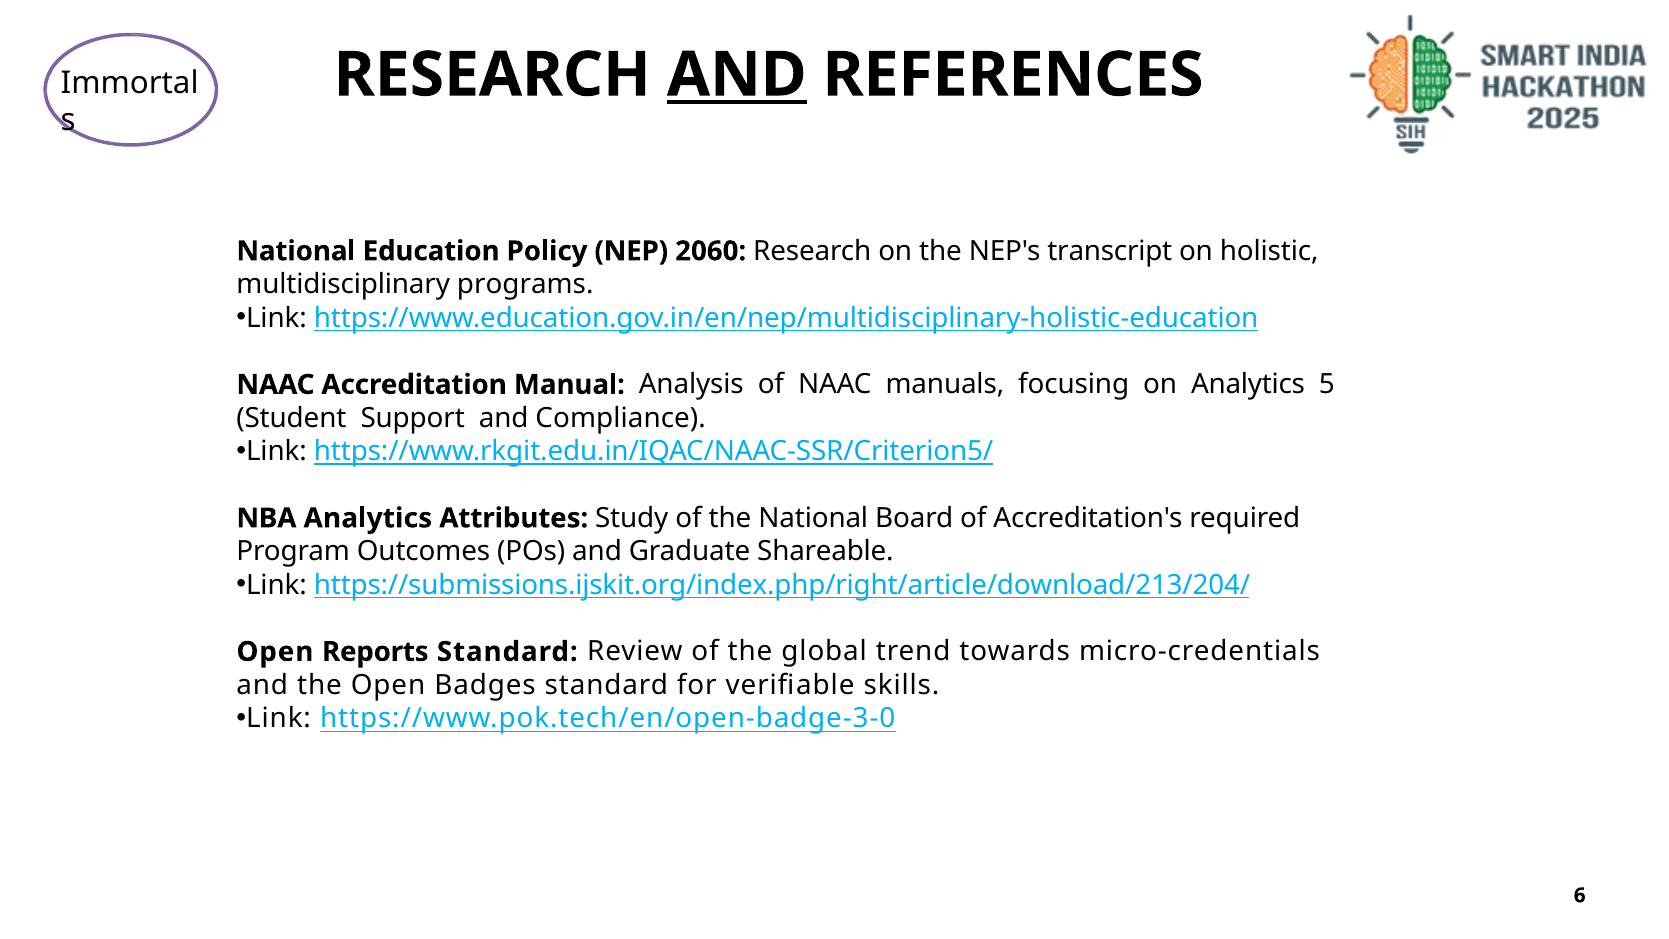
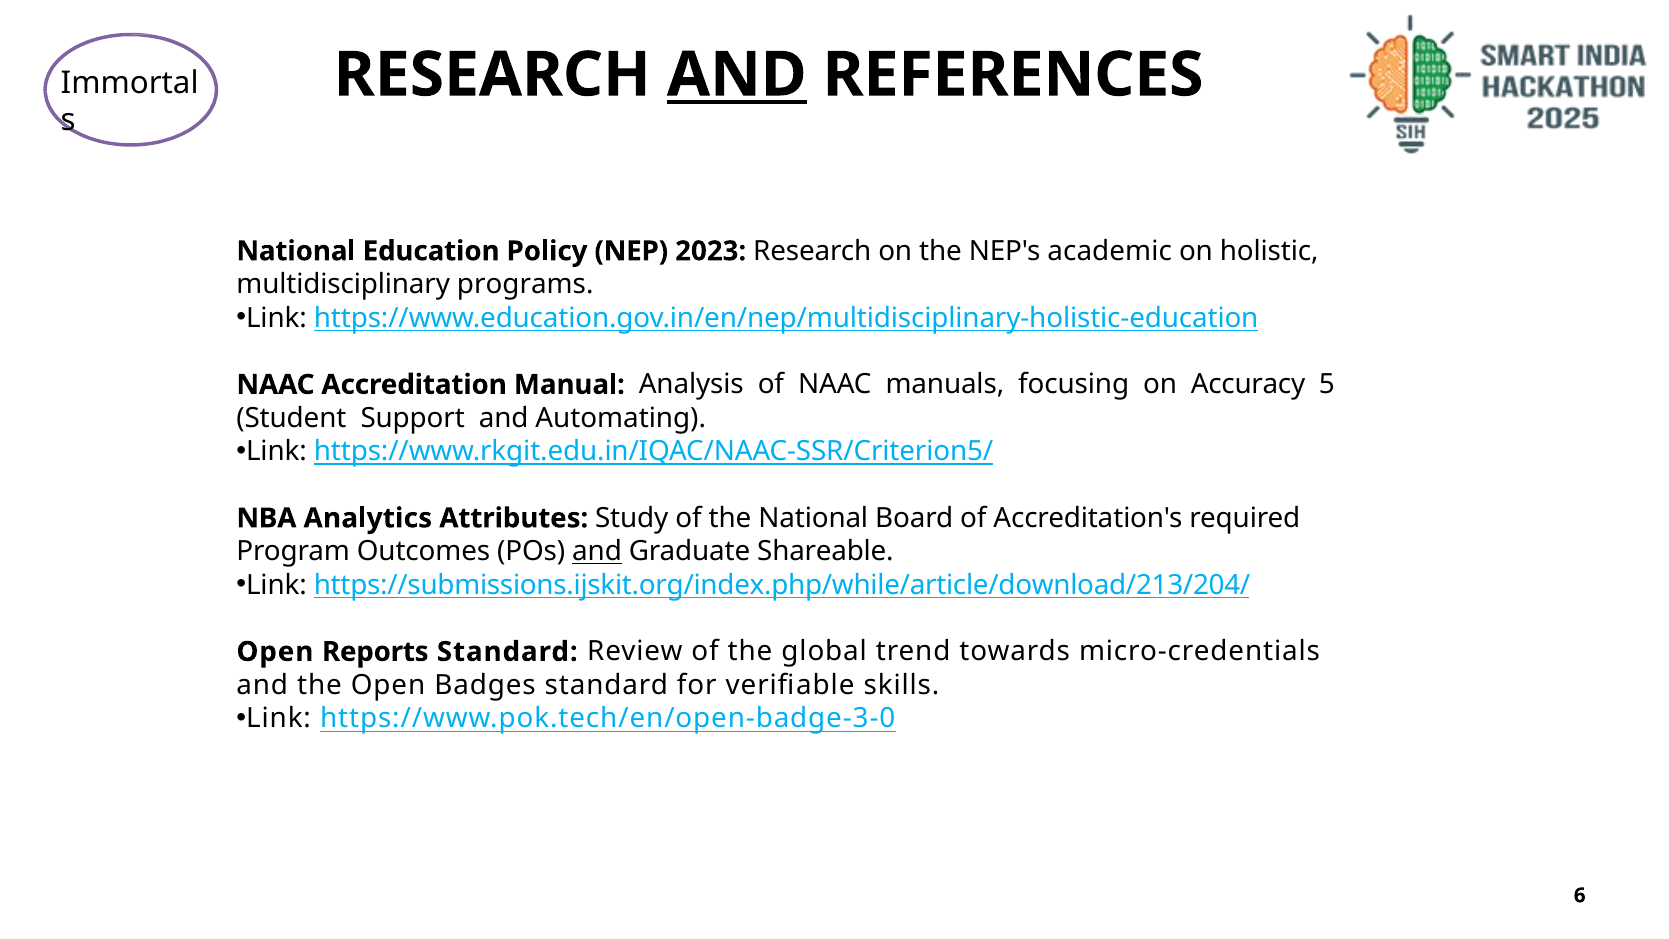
2060: 2060 -> 2023 (711, 251)
transcript: transcript -> academic (1110, 251)
on Analytics: Analytics -> Accuracy (1248, 385)
Compliance: Compliance -> Automating (621, 418)
and underline: none -> present (597, 552)
https://submissions.ijskit.org/index.php/right/article/download/213/204/: https://submissions.ijskit.org/index.php/right/article/download/213/204/ -> https://submissions.ijskit.org/index.php/while/article/download/213/204/ (782, 585)
